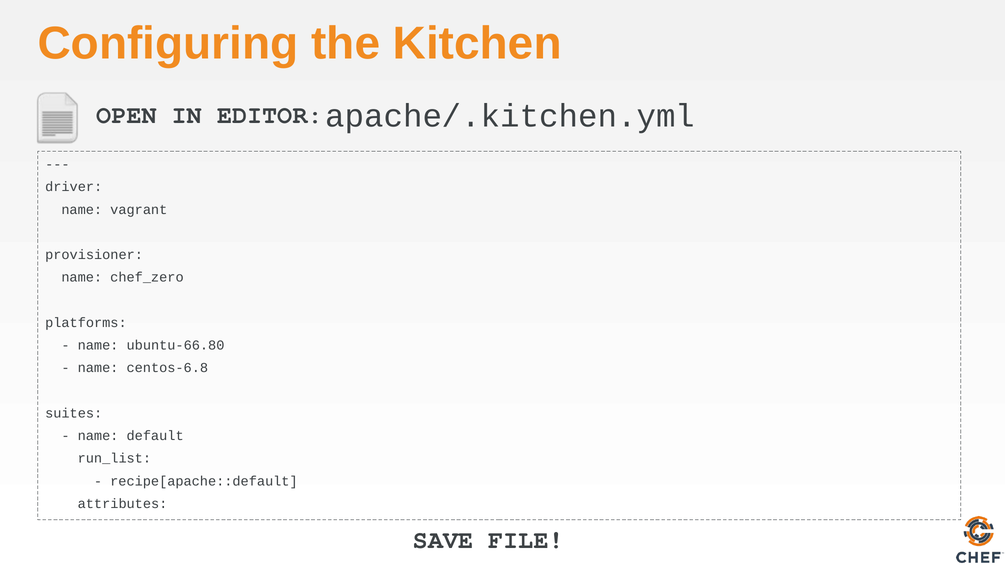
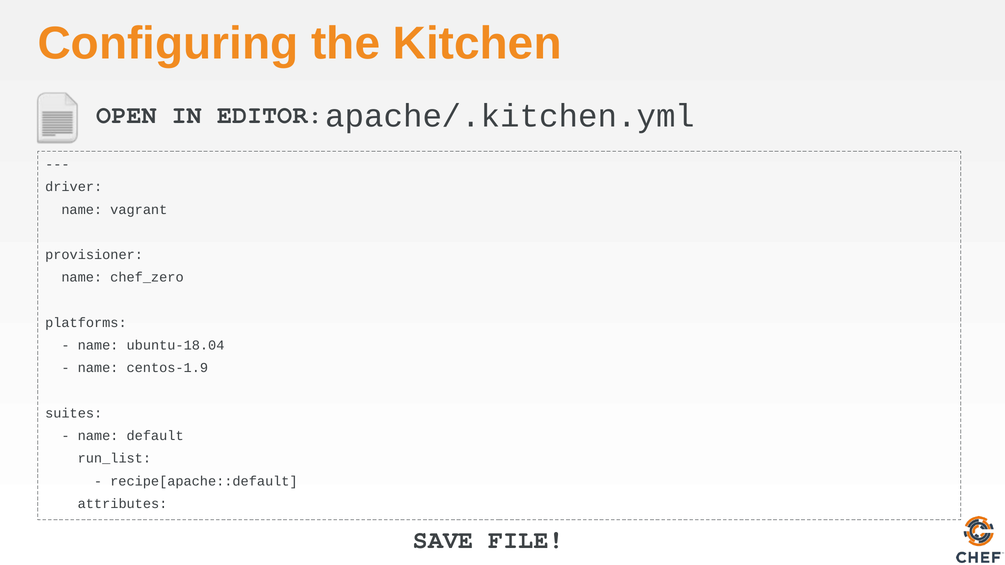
ubuntu-66.80: ubuntu-66.80 -> ubuntu-18.04 (176, 346)
centos-6.8: centos-6.8 -> centos-1.9 (167, 368)
